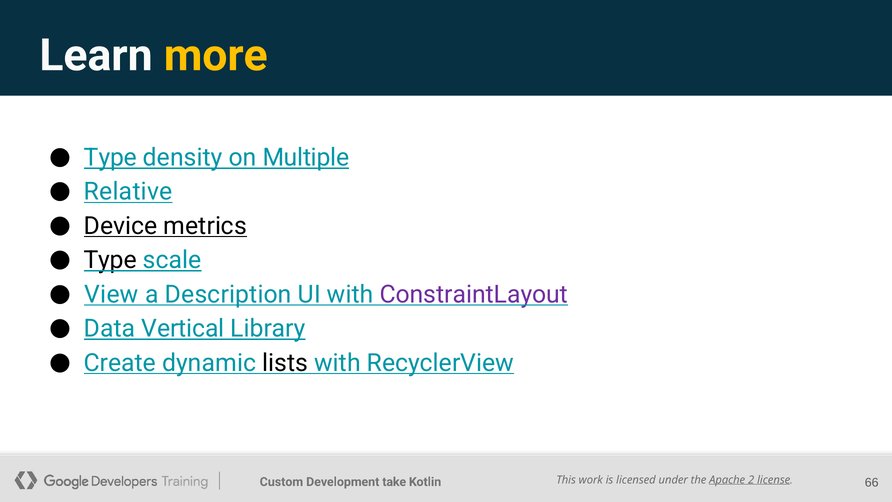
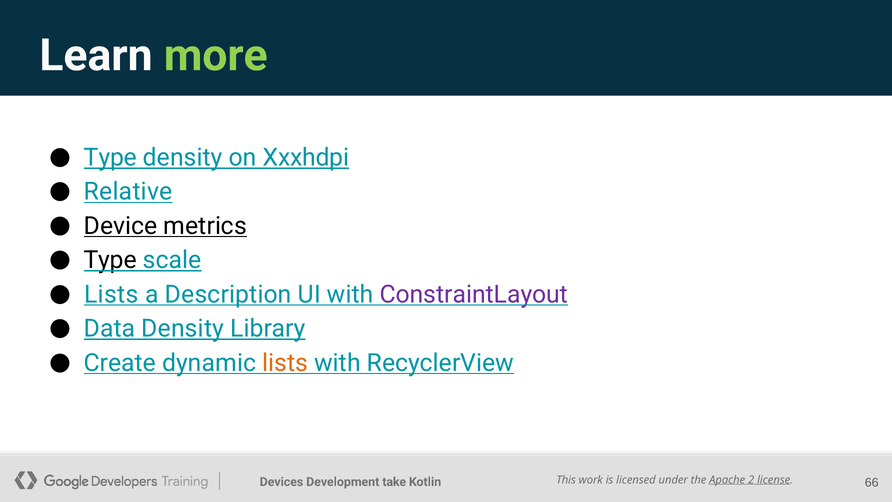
more colour: yellow -> light green (216, 55)
Multiple: Multiple -> Xxxhdpi (306, 157)
View: View -> Lists (111, 294)
Data Vertical: Vertical -> Density (183, 328)
lists colour: black -> orange (285, 363)
Custom: Custom -> Devices (281, 482)
